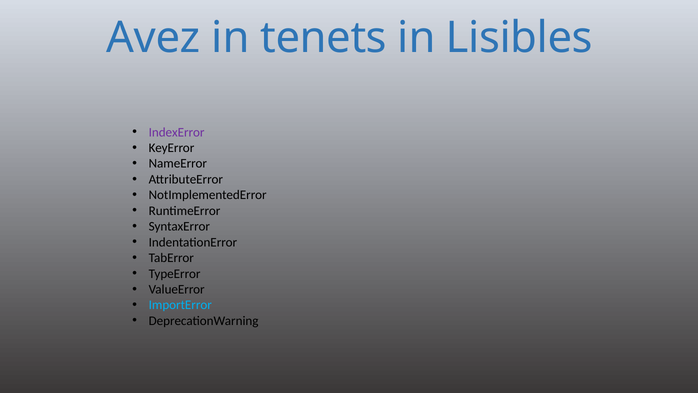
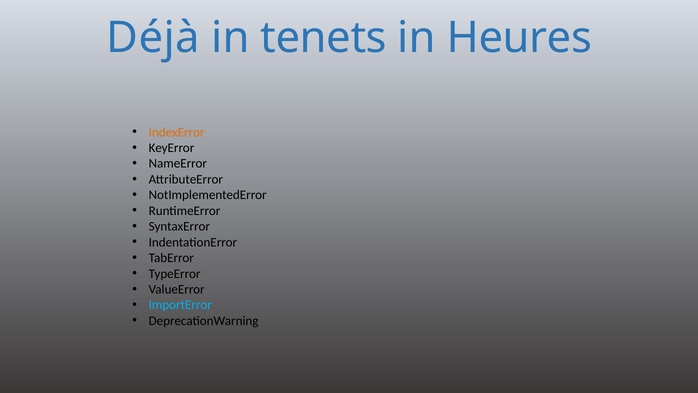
Avez: Avez -> Déjà (153, 38)
Lisibles: Lisibles -> Heures (519, 38)
IndexError colour: purple -> orange (177, 132)
